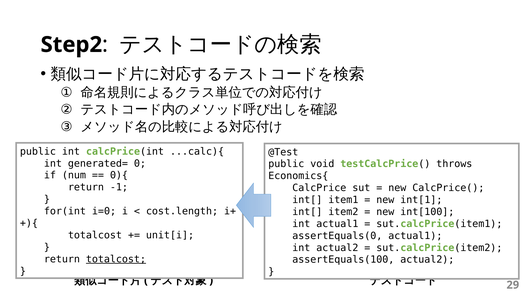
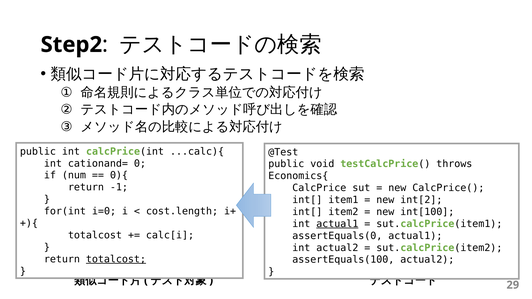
generated=: generated= -> cationand= (98, 164)
int[1: int[1 -> int[2 (421, 200)
actual1 underline: none -> present (337, 224)
unit[i: unit[i -> calc[i (170, 235)
